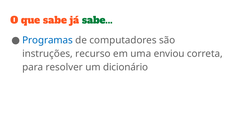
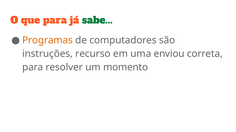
que sabe: sabe -> para (55, 20)
Programas colour: blue -> orange (48, 40)
dicionário: dicionário -> momento (126, 68)
